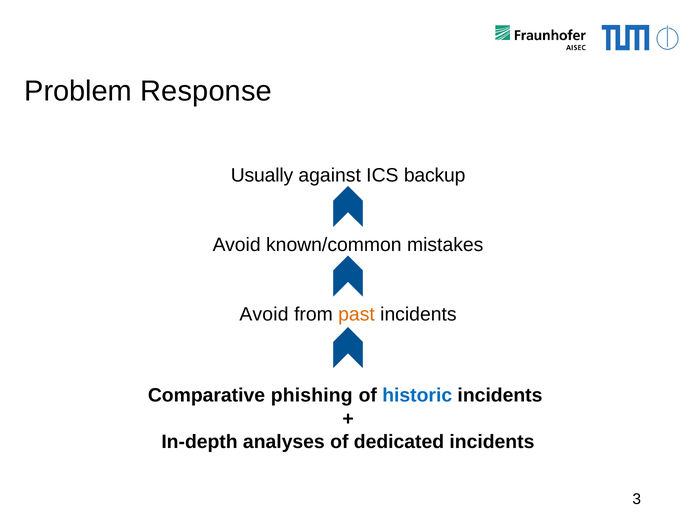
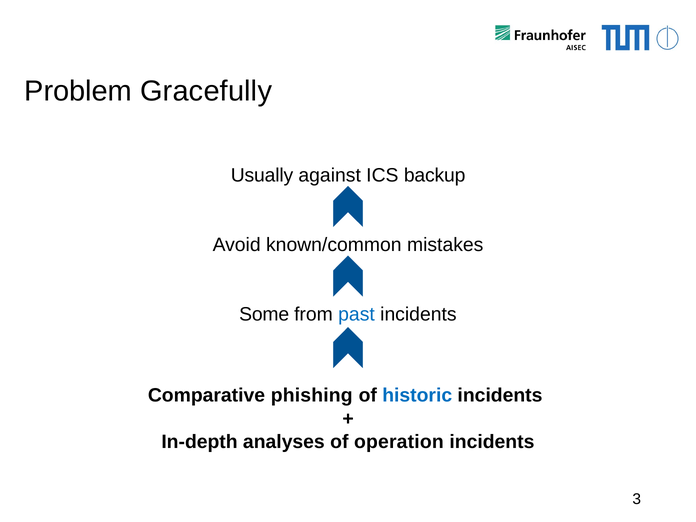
Response: Response -> Gracefully (206, 91)
Avoid: Avoid -> Some (264, 314)
past colour: orange -> blue (356, 314)
dedicated: dedicated -> operation (399, 442)
